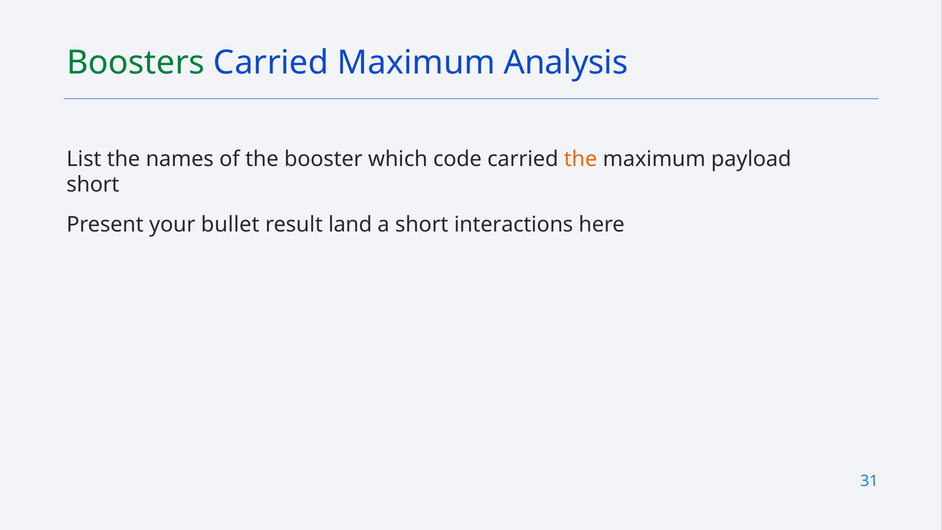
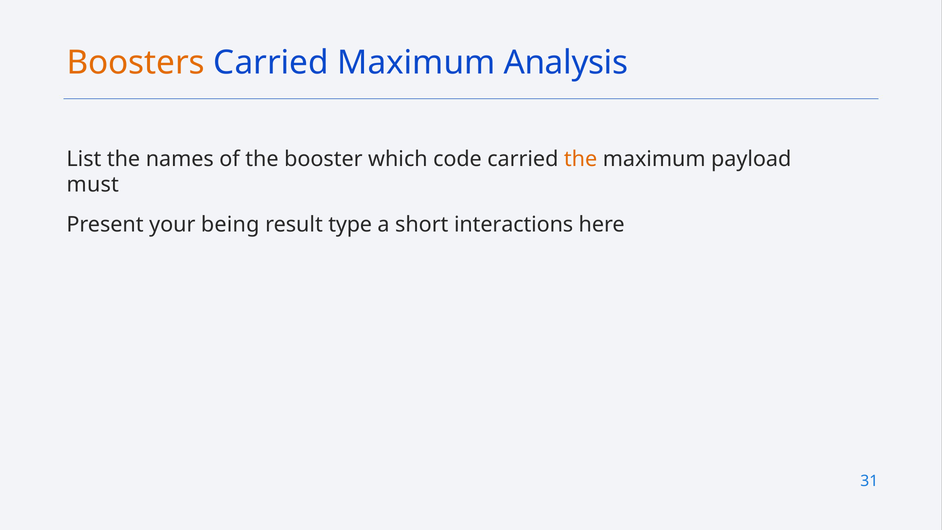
Boosters colour: green -> orange (136, 63)
short: short -> must (93, 185)
bullet: bullet -> being (230, 224)
land: land -> type (350, 224)
